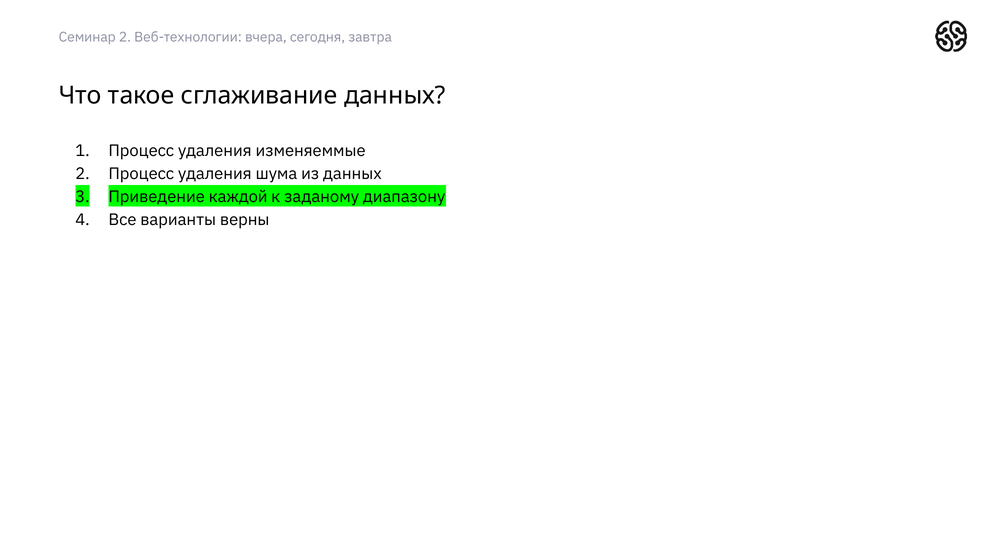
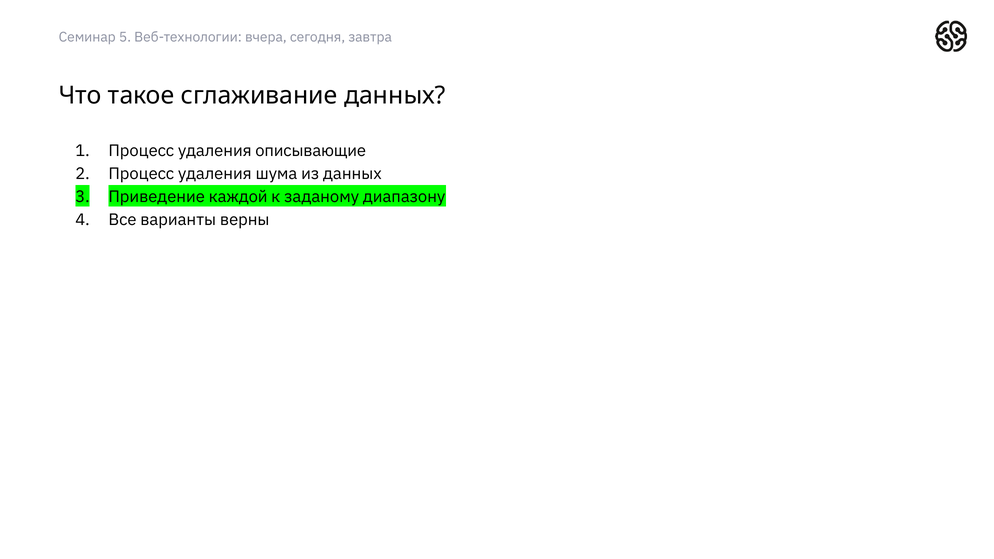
Семинар 2: 2 -> 5 (125, 37)
изменяеммые: изменяеммые -> описывающие (311, 151)
